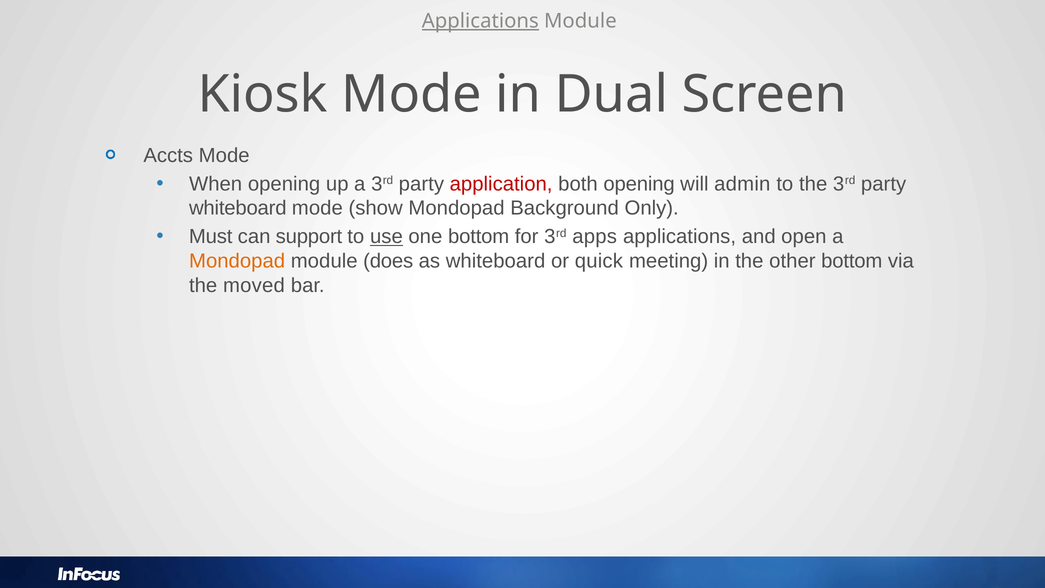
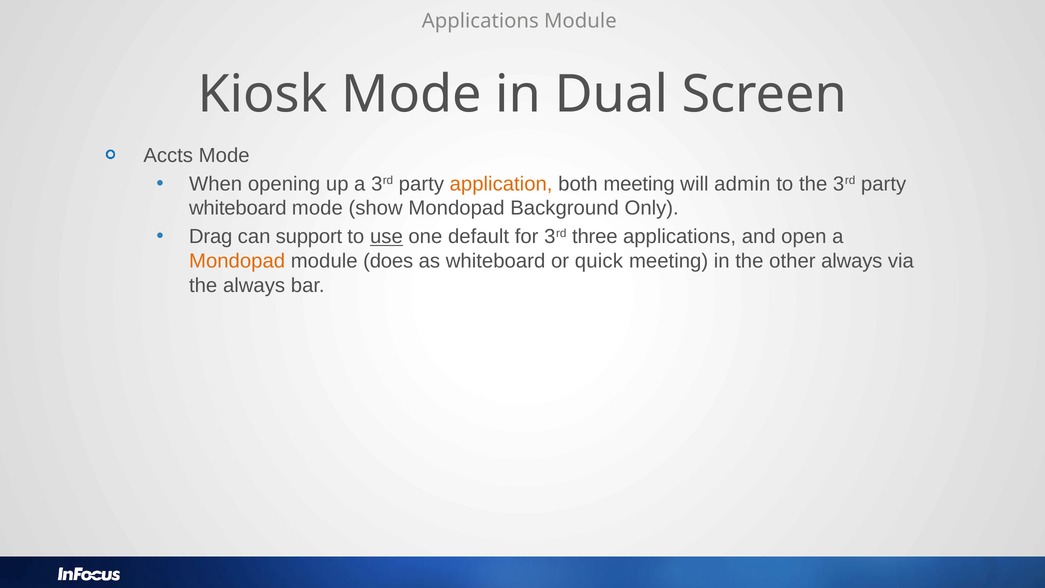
Applications underline: present -> none (480, 21)
application colour: red -> orange (501, 184)
both opening: opening -> meeting (639, 184)
Must: Must -> Drag (211, 237)
one bottom: bottom -> default (479, 237)
apps: apps -> three (595, 237)
other bottom: bottom -> always (852, 261)
the moved: moved -> always (254, 285)
